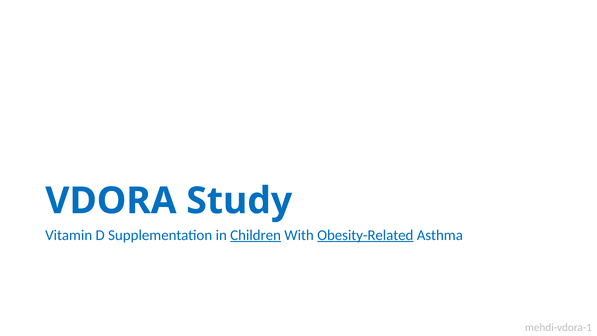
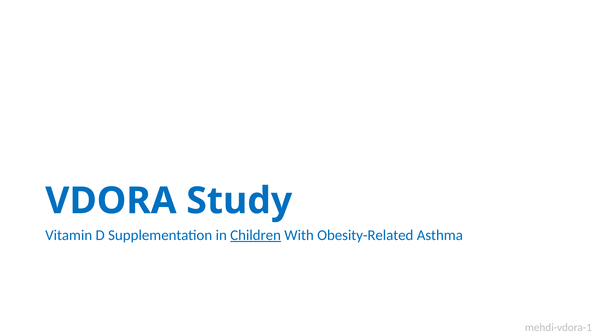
Obesity-Related underline: present -> none (365, 235)
